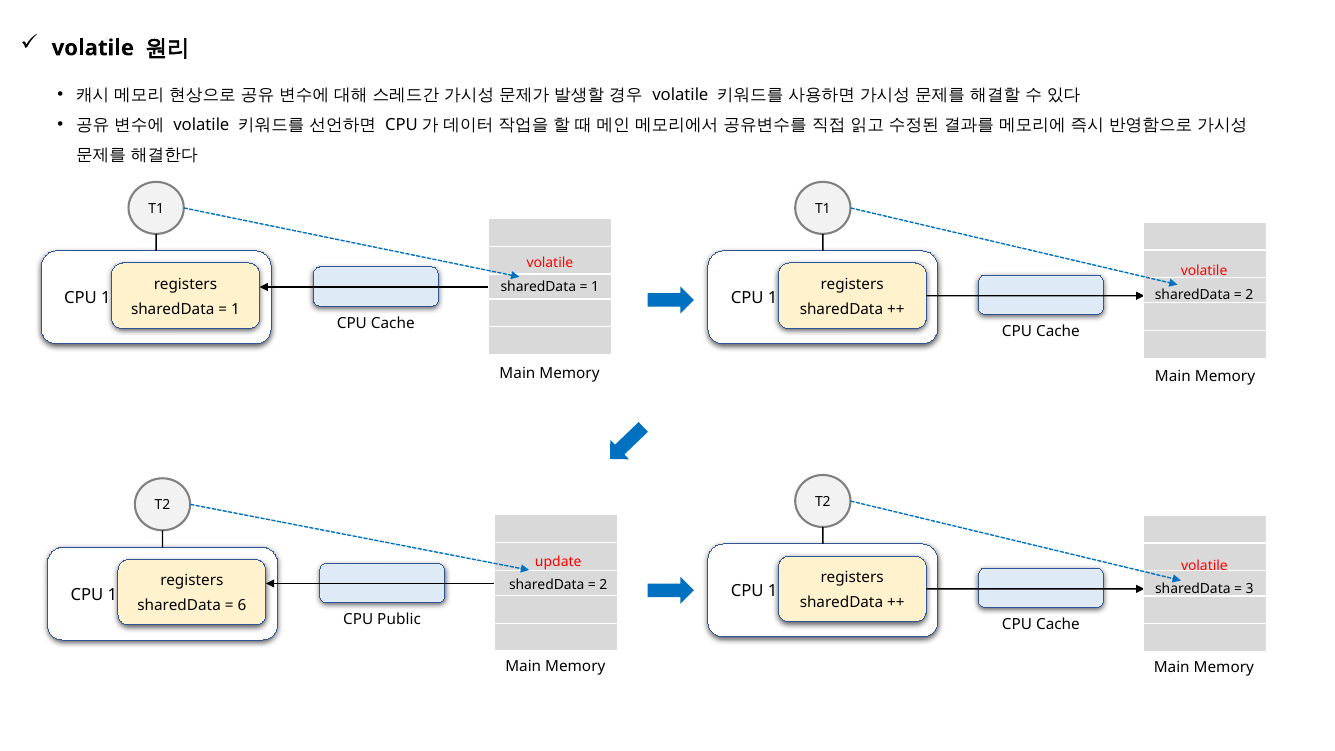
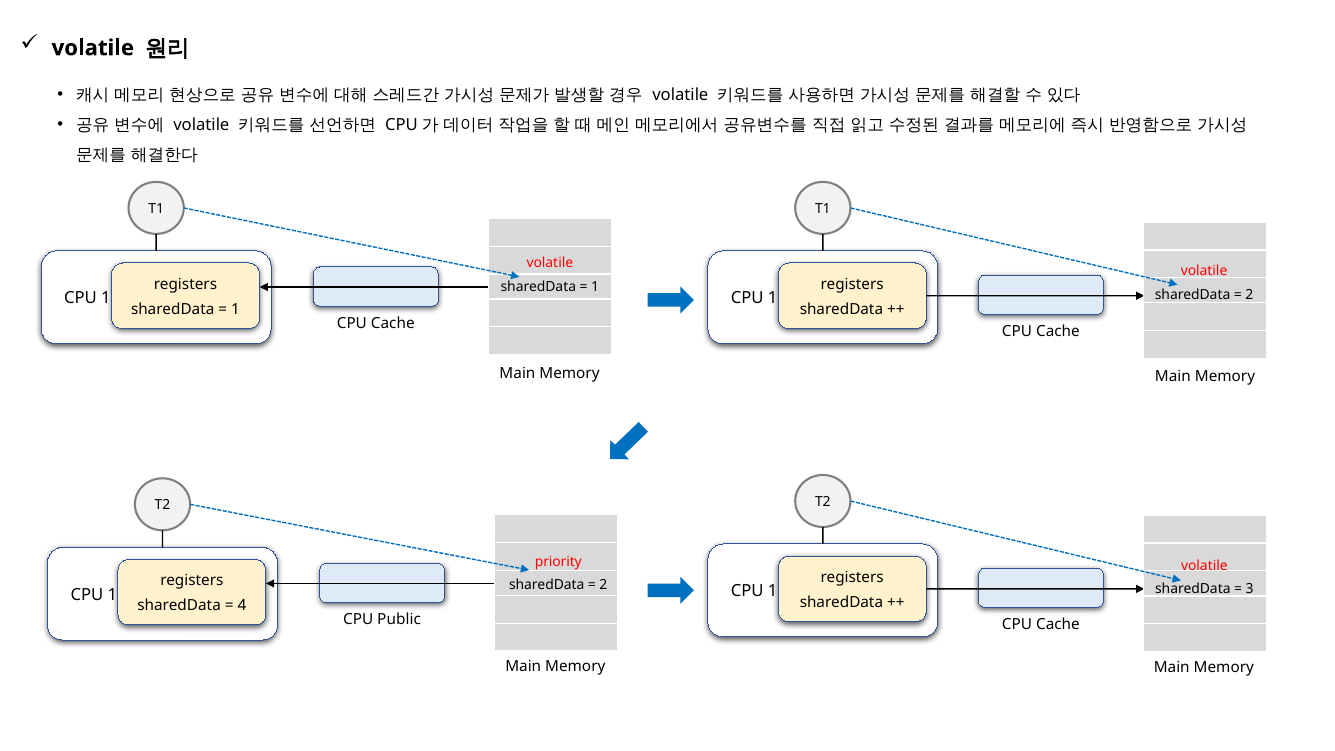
update: update -> priority (558, 562)
6: 6 -> 4 (242, 606)
